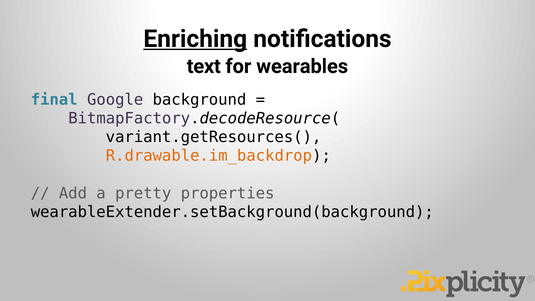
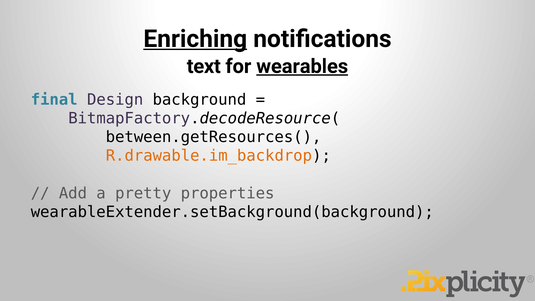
wearables underline: none -> present (302, 66)
Google: Google -> Design (115, 100)
variant.getResources(: variant.getResources( -> between.getResources( (214, 137)
